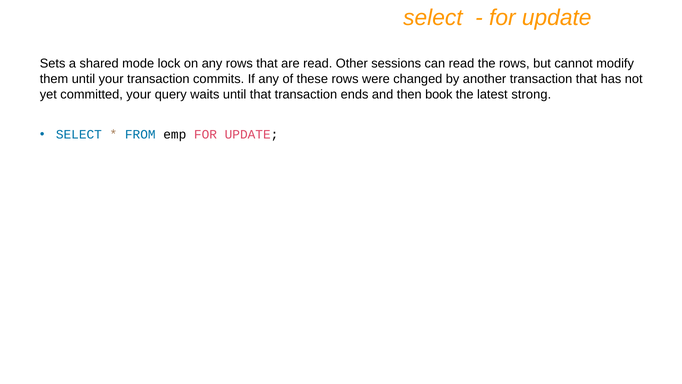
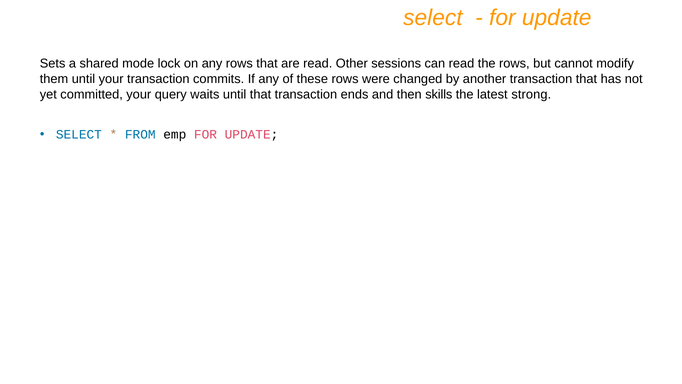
book: book -> skills (439, 94)
